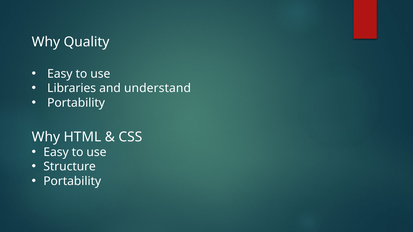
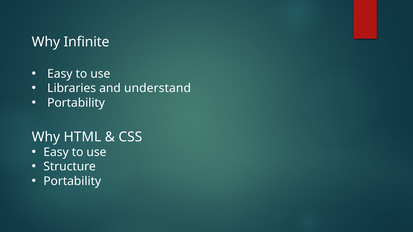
Quality: Quality -> Infinite (87, 42)
